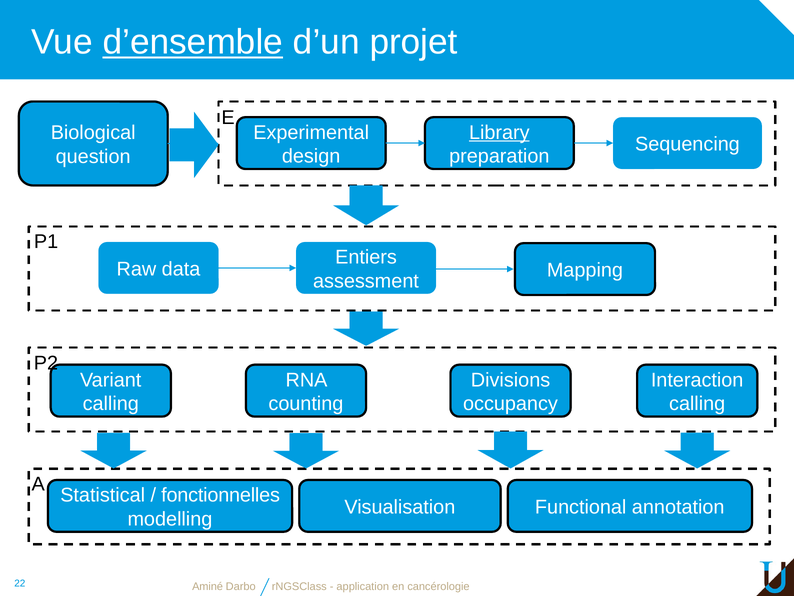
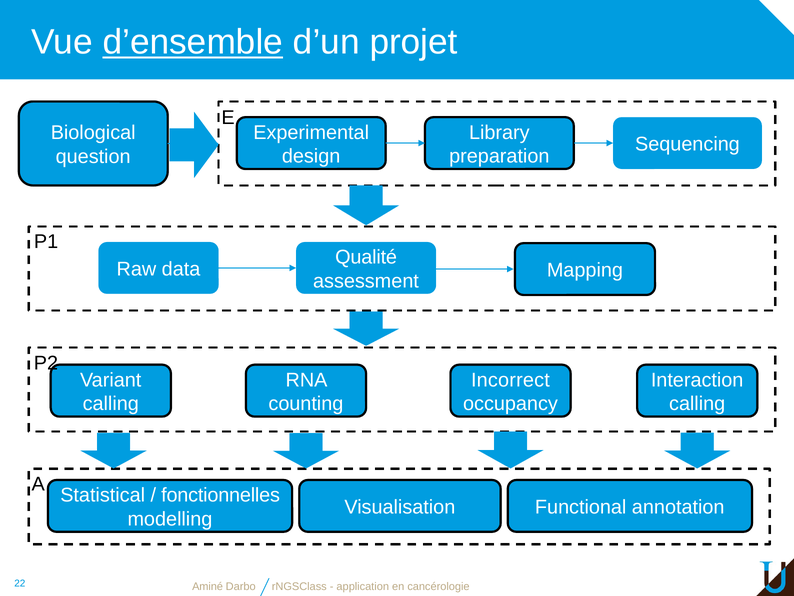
Library underline: present -> none (499, 132)
Entiers: Entiers -> Qualité (366, 257)
Divisions: Divisions -> Incorrect (510, 380)
